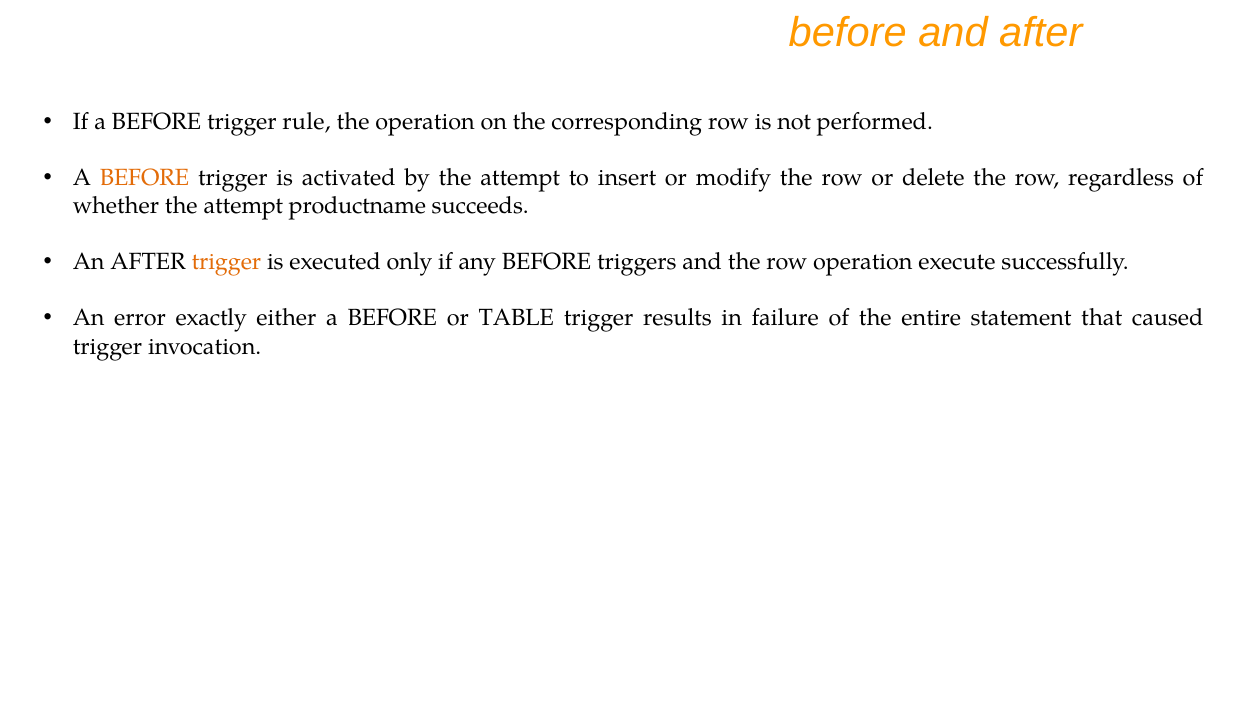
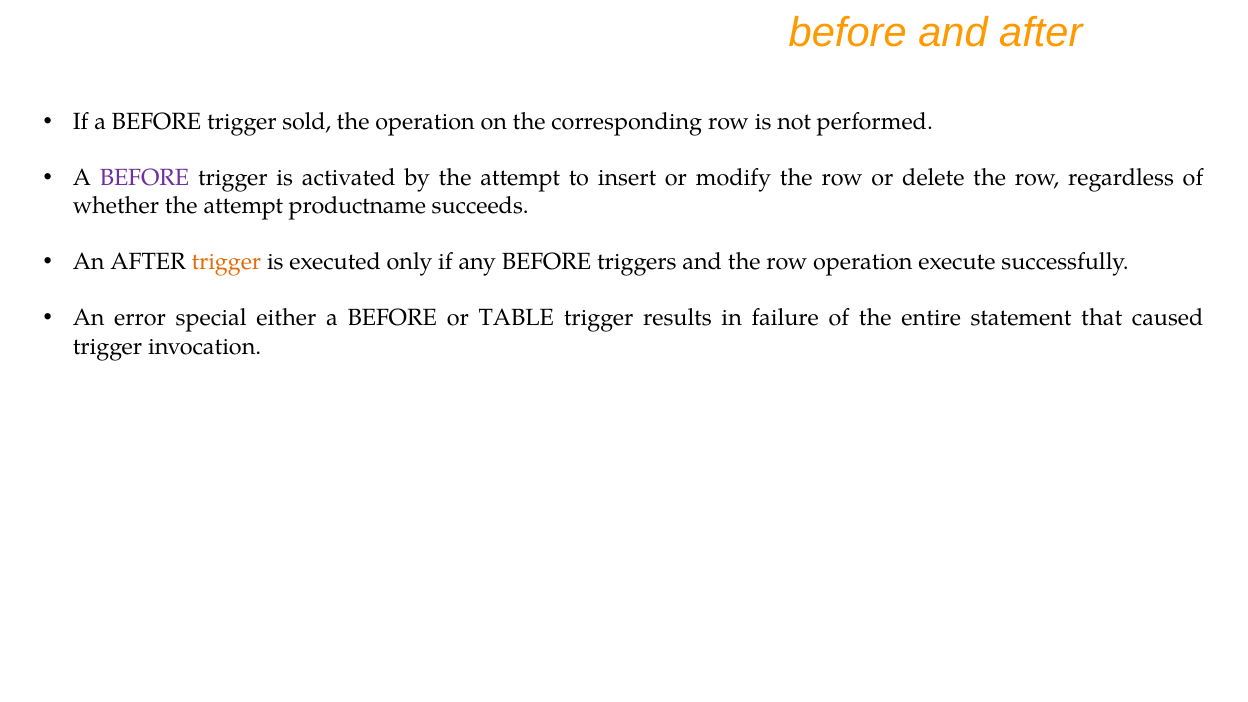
rule: rule -> sold (307, 122)
BEFORE colour: orange -> purple (145, 178)
exactly: exactly -> special (211, 318)
